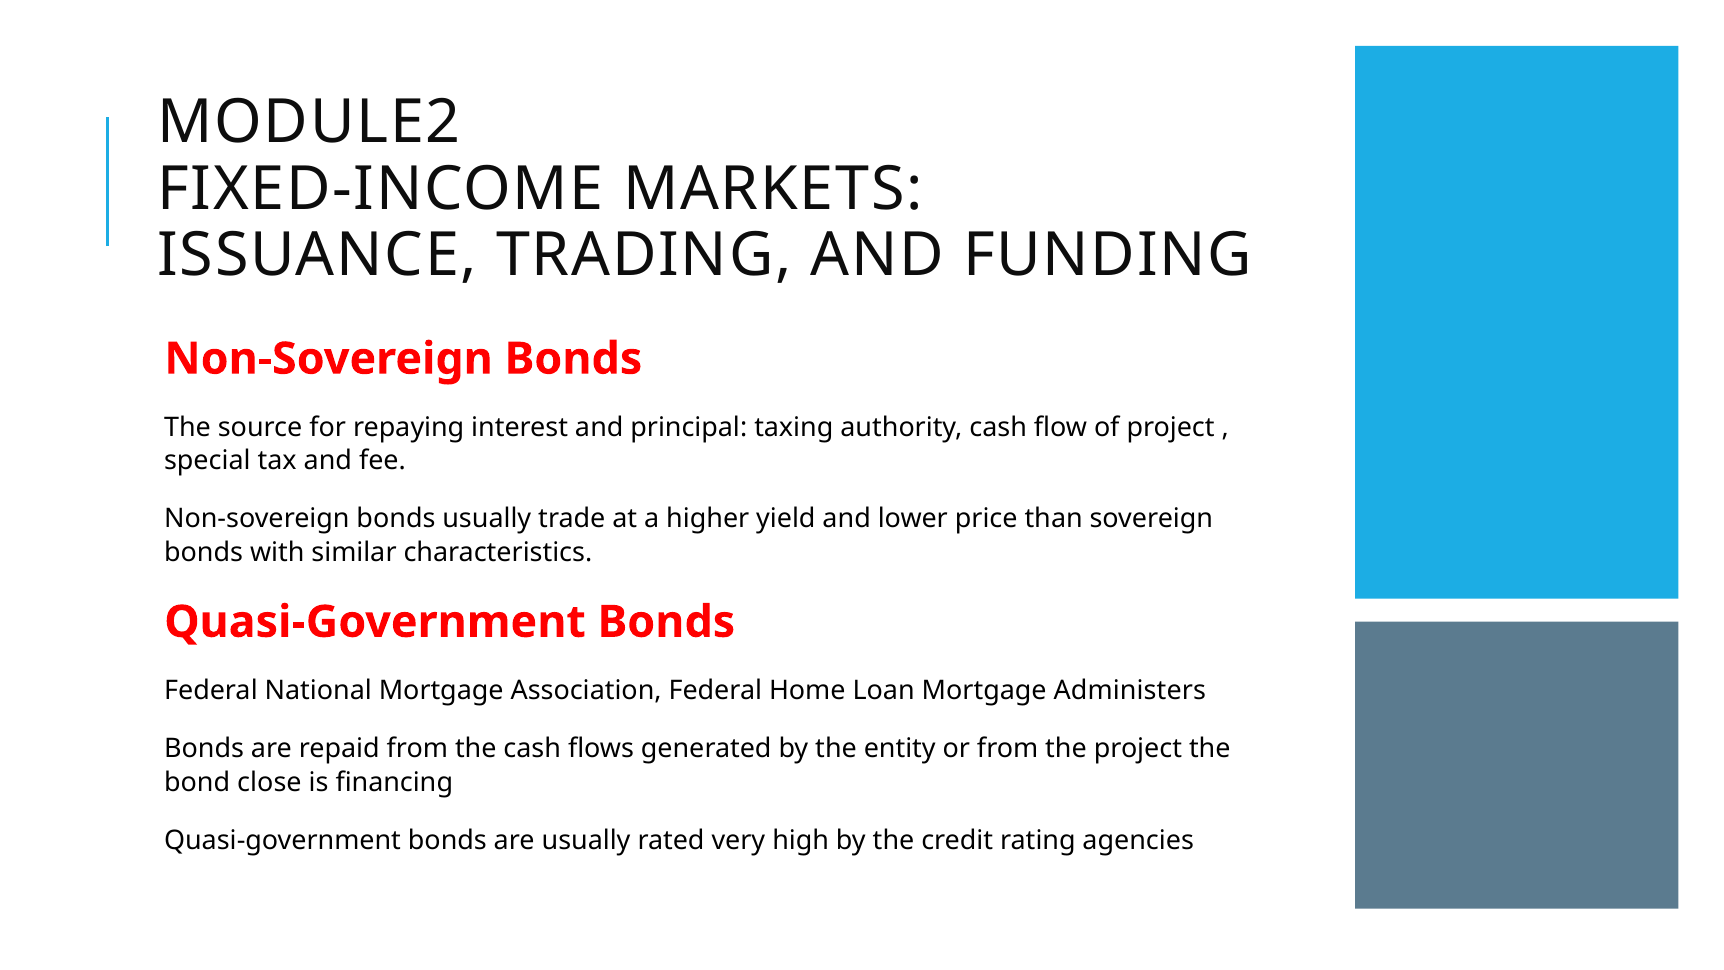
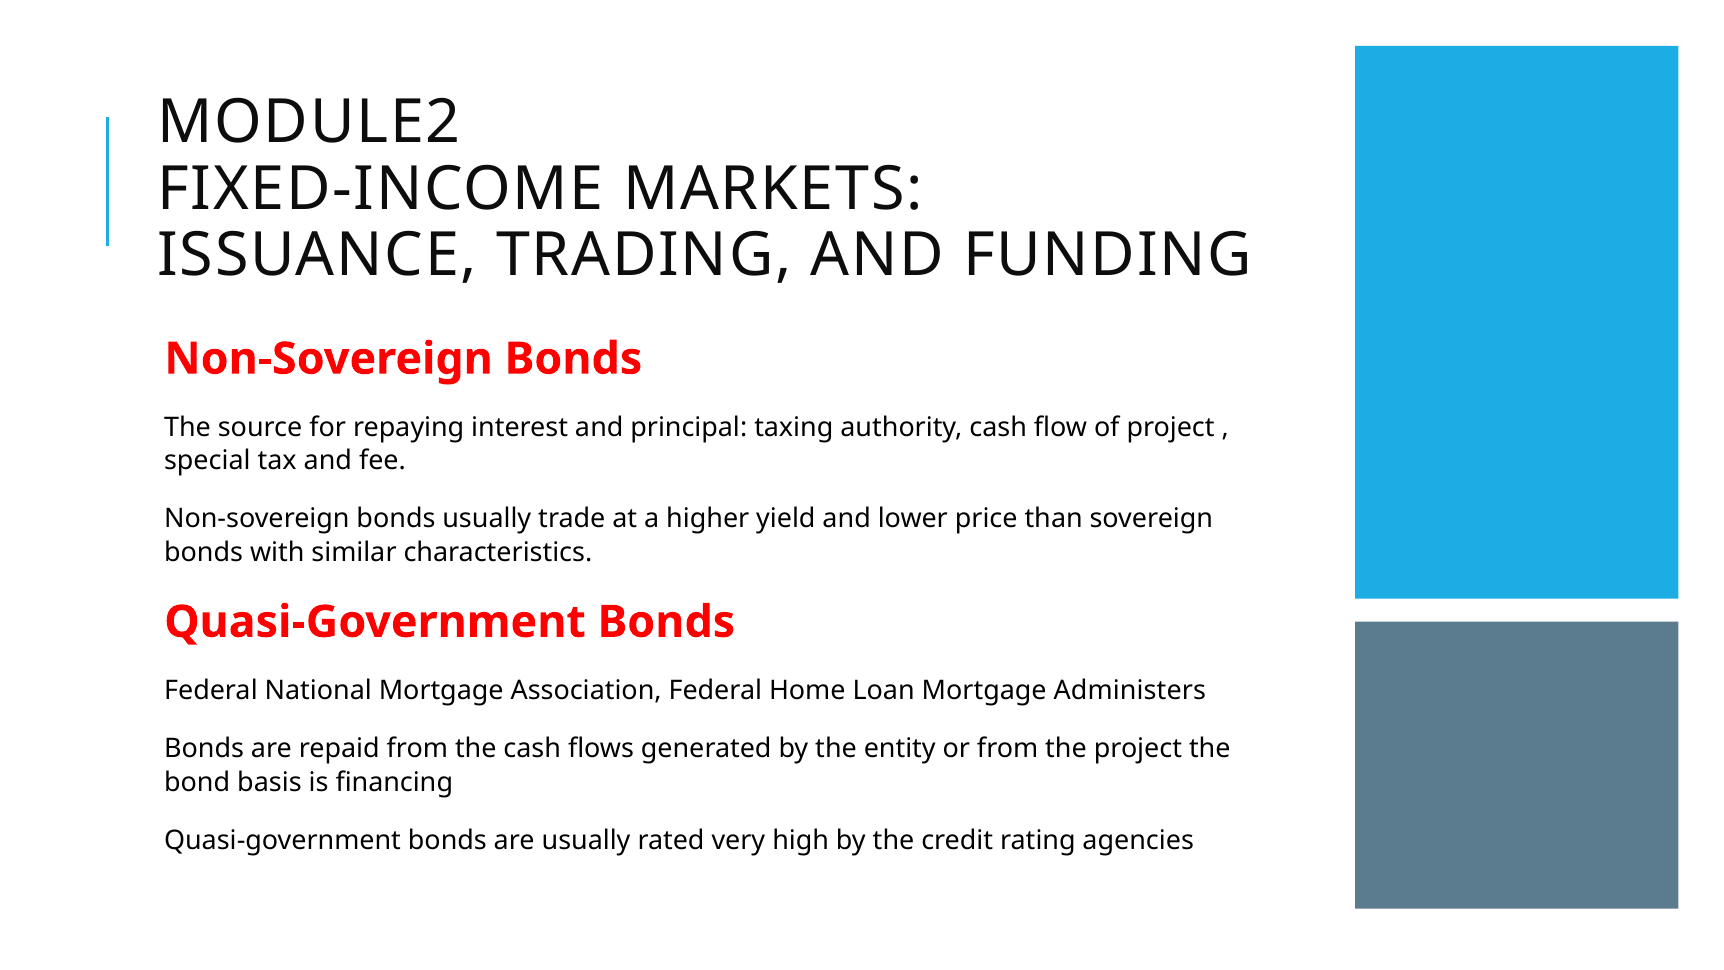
close: close -> basis (269, 782)
